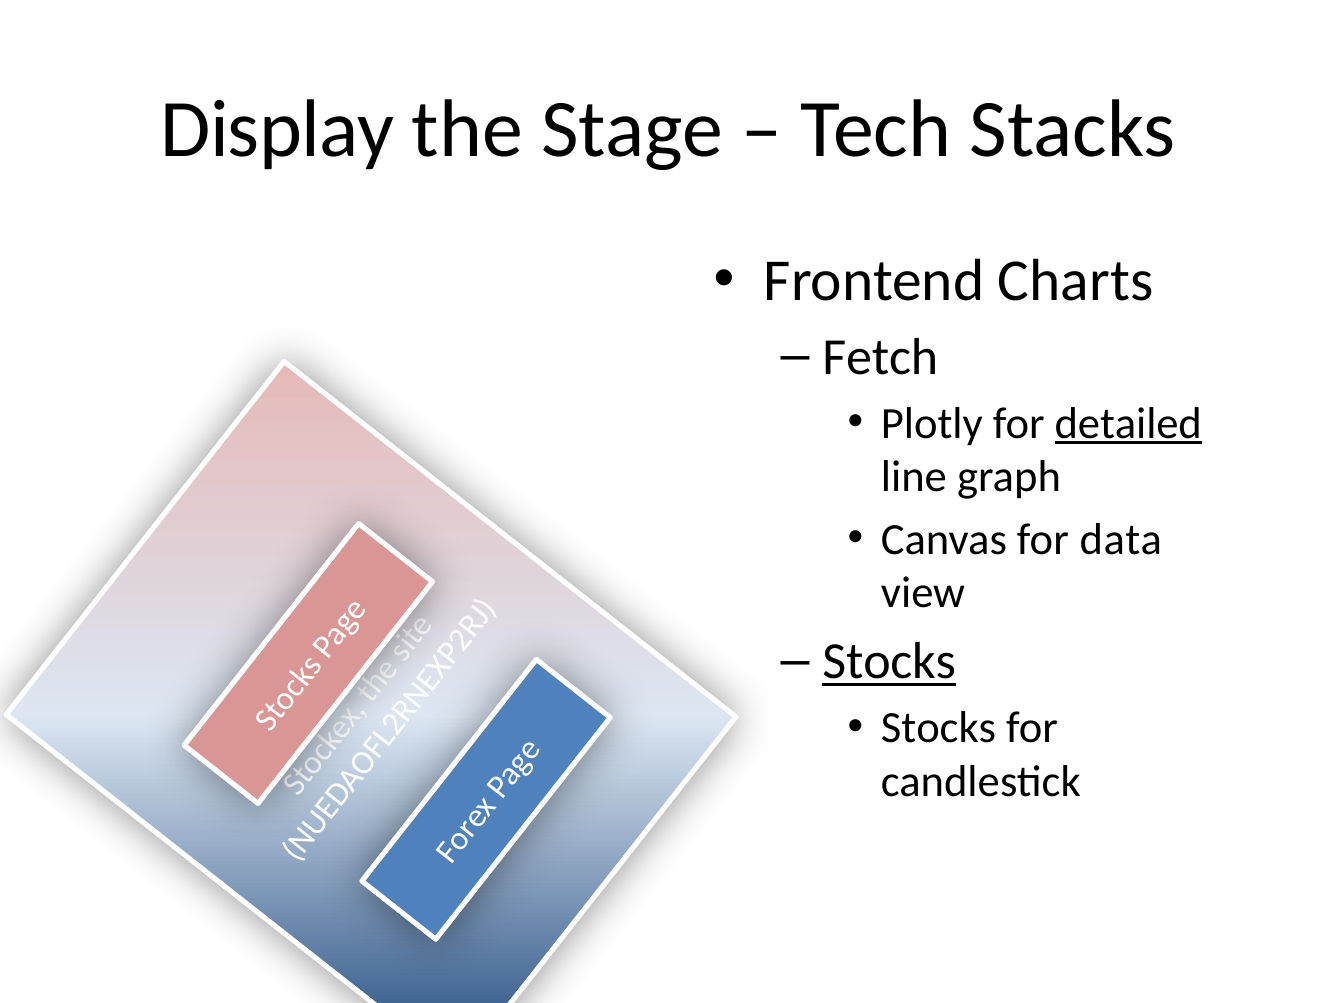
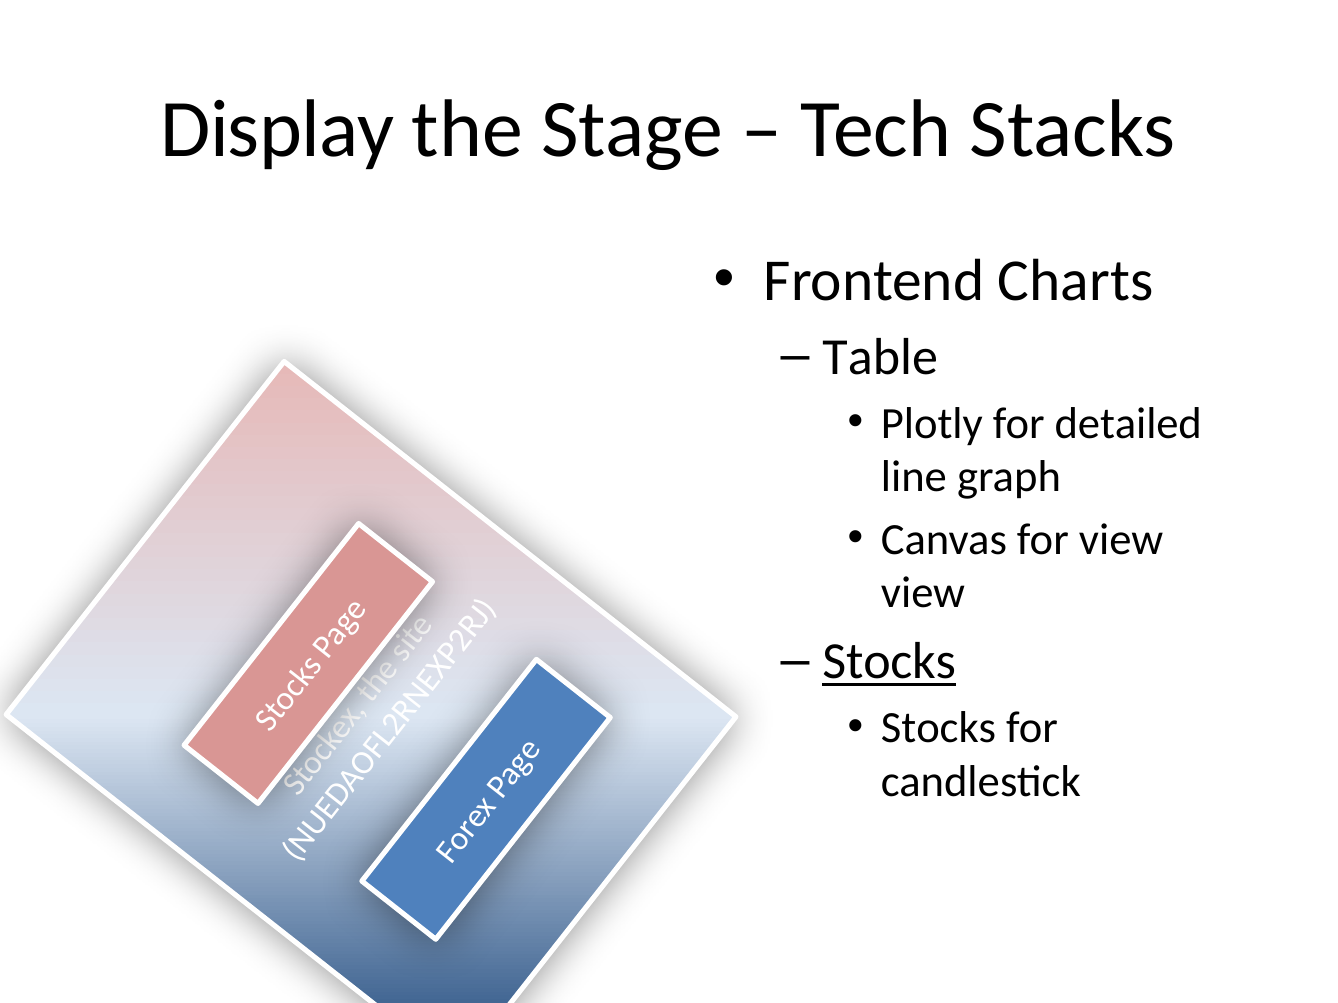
Fetch: Fetch -> Table (880, 357)
detailed underline: present -> none (1128, 424)
for data: data -> view (1121, 540)
